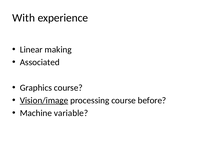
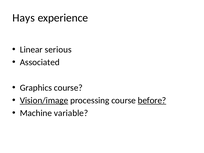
With: With -> Hays (24, 18)
making: making -> serious (58, 50)
before underline: none -> present (152, 100)
